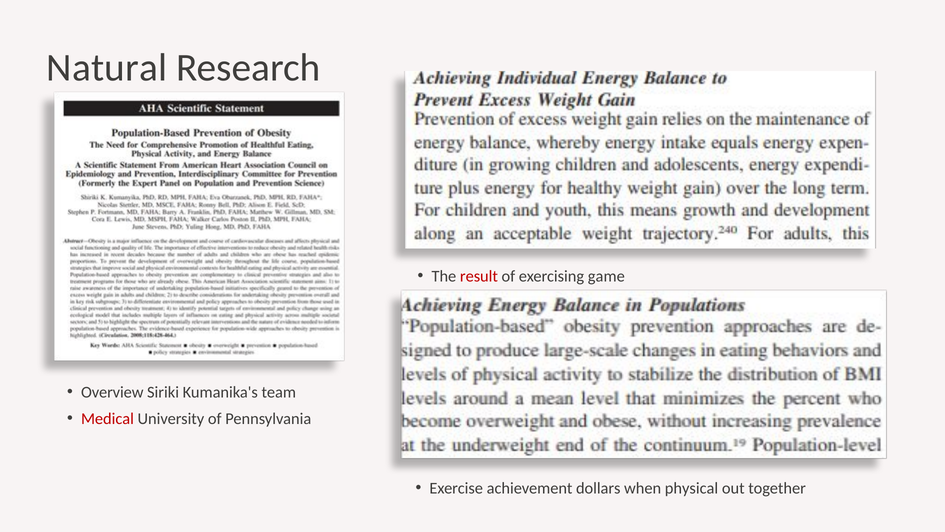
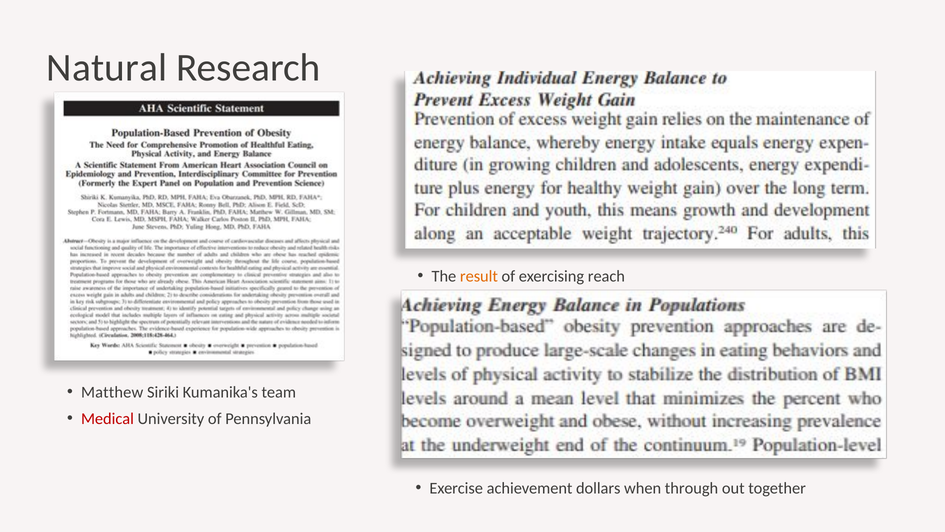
result colour: red -> orange (479, 276)
game: game -> reach (606, 276)
Overview: Overview -> Matthew (112, 392)
physical: physical -> through (692, 488)
